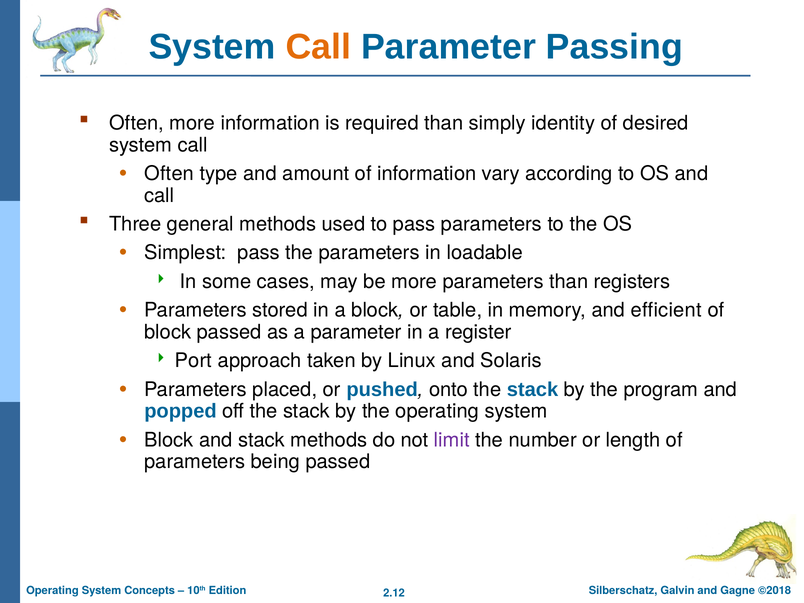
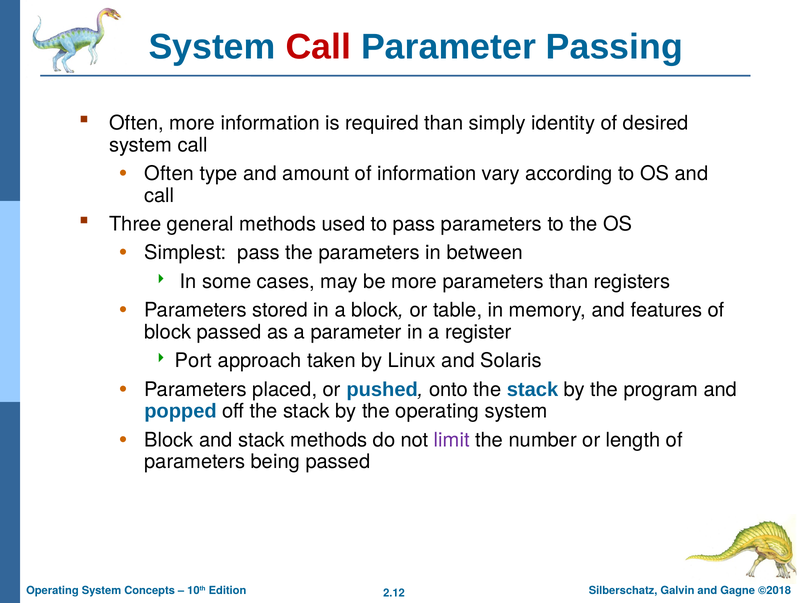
Call colour: orange -> red (318, 47)
loadable: loadable -> between (485, 253)
efficient: efficient -> features (666, 310)
